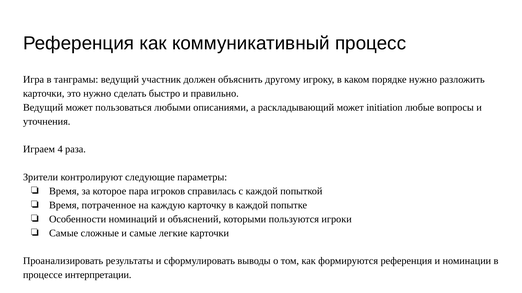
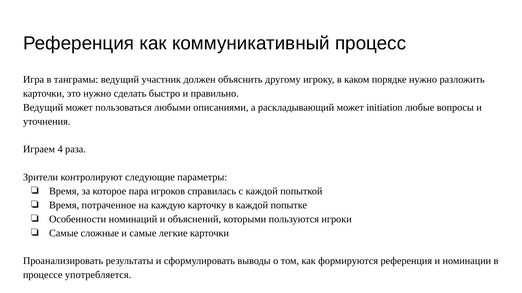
интерпретации: интерпретации -> употребляется (98, 276)
